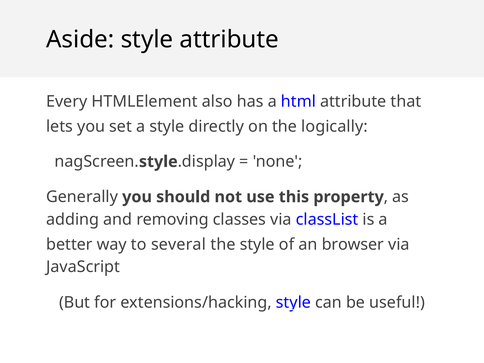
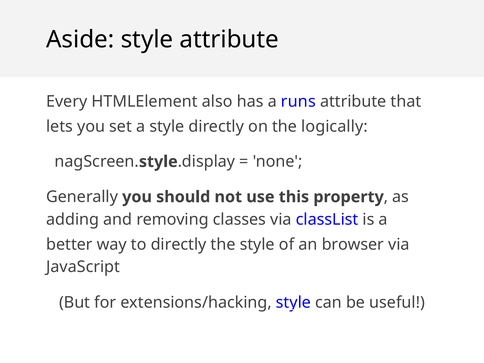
html: html -> runs (298, 102)
to several: several -> directly (179, 244)
